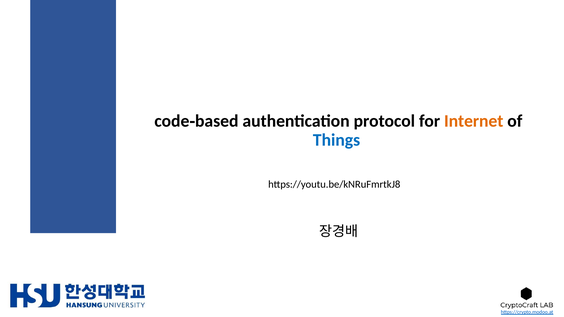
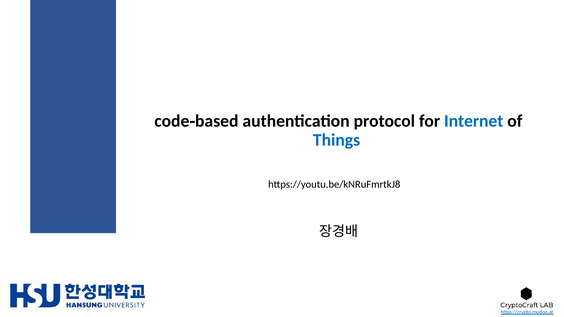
Internet colour: orange -> blue (474, 121)
